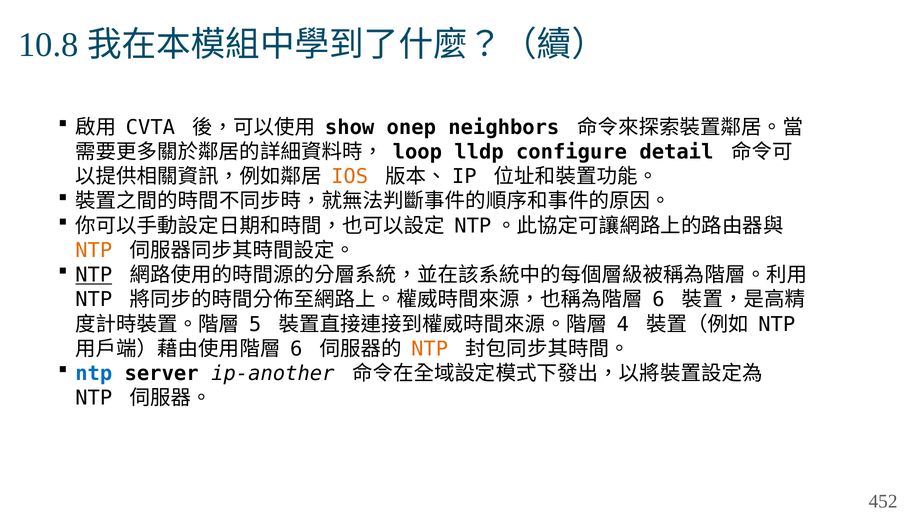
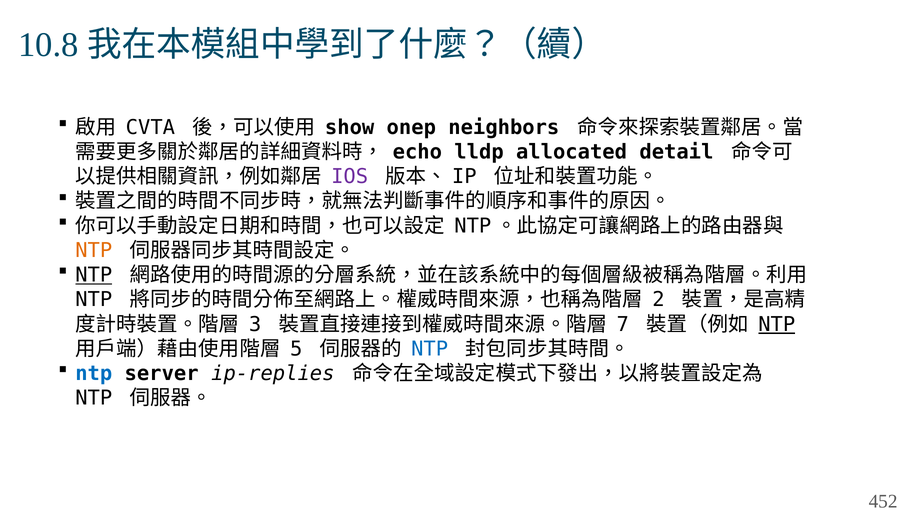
loop: loop -> echo (417, 152)
configure: configure -> allocated (572, 152)
IOS colour: orange -> purple (350, 177)
6: 6 -> 2 (659, 300)
5: 5 -> 3 (255, 324)
4: 4 -> 7 (623, 324)
NTP underline: none -> present (777, 324)
6: 6 -> 5 (296, 349)
NTP colour: orange -> blue (430, 349)
ip-another: ip-another -> ip-replies (273, 374)
